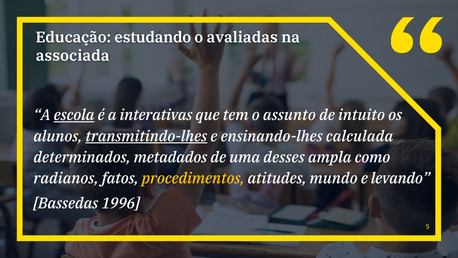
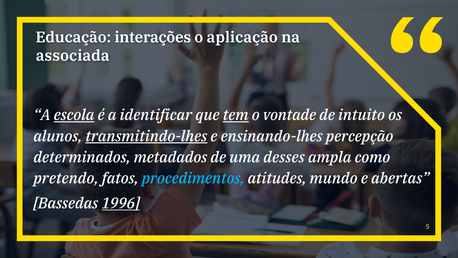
estudando: estudando -> interações (153, 38)
avaliadas: avaliadas -> aplicação (242, 38)
interativas: interativas -> identificar (156, 115)
tem underline: none -> present (236, 115)
assunto: assunto -> vontade (290, 115)
calculada: calculada -> percepção (360, 136)
radianos: radianos -> pretendo (66, 178)
procedimentos colour: yellow -> light blue (193, 178)
levando: levando -> abertas (400, 178)
1996 underline: none -> present (121, 203)
